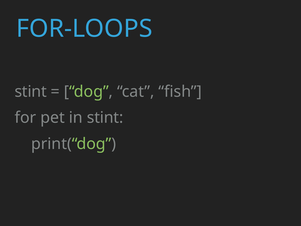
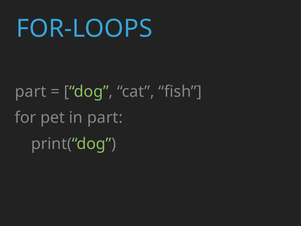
stint: stint -> part (31, 91)
in stint: stint -> part (105, 118)
